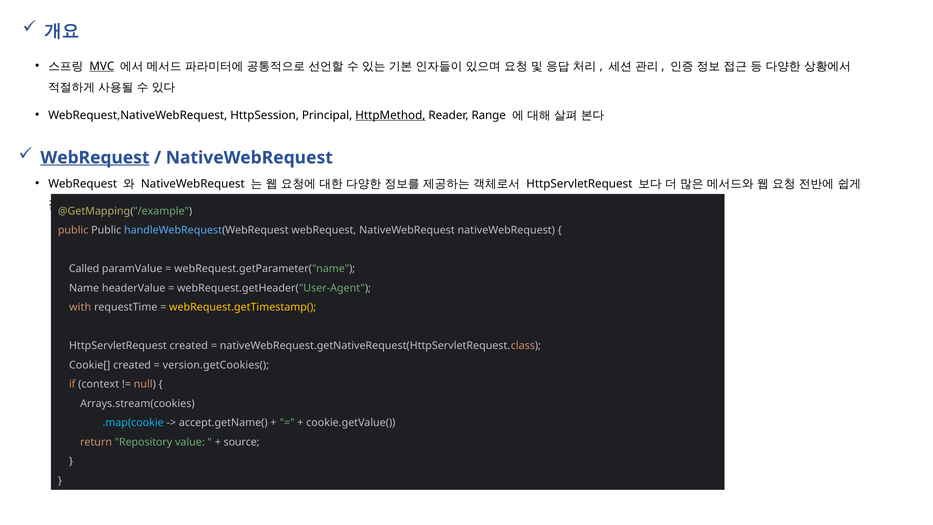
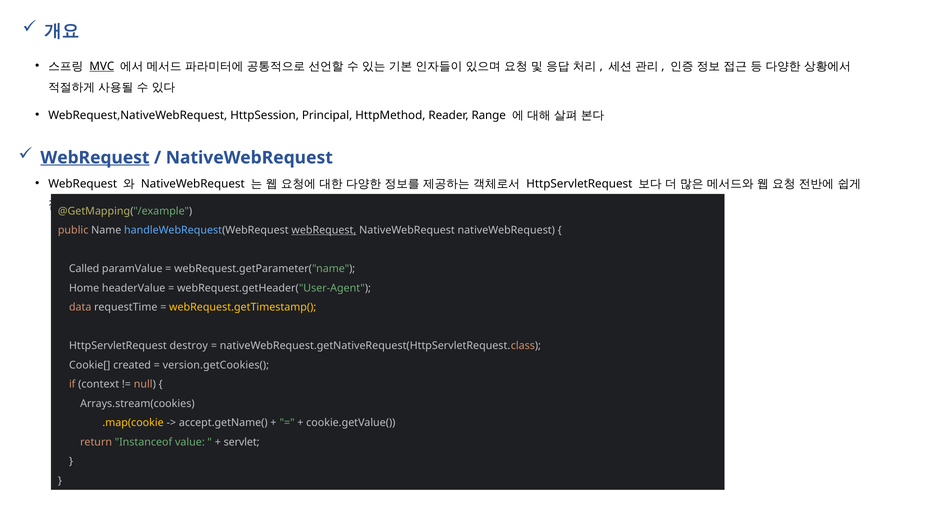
HttpMethod underline: present -> none (390, 115)
public Public: Public -> Name (106, 230)
webRequest underline: none -> present (324, 230)
Name: Name -> Home (84, 288)
with: with -> data (80, 307)
HttpServletRequest created: created -> destroy (189, 346)
.map(cookie colour: light blue -> yellow (133, 423)
Repository: Repository -> Instanceof (143, 442)
source: source -> servlet (242, 442)
